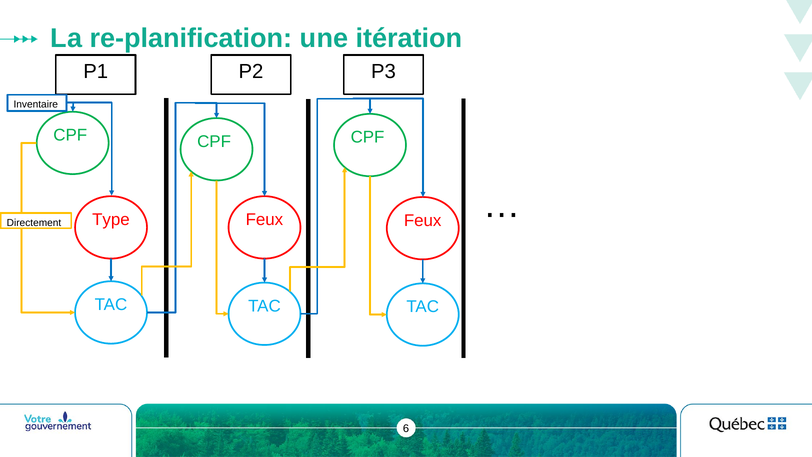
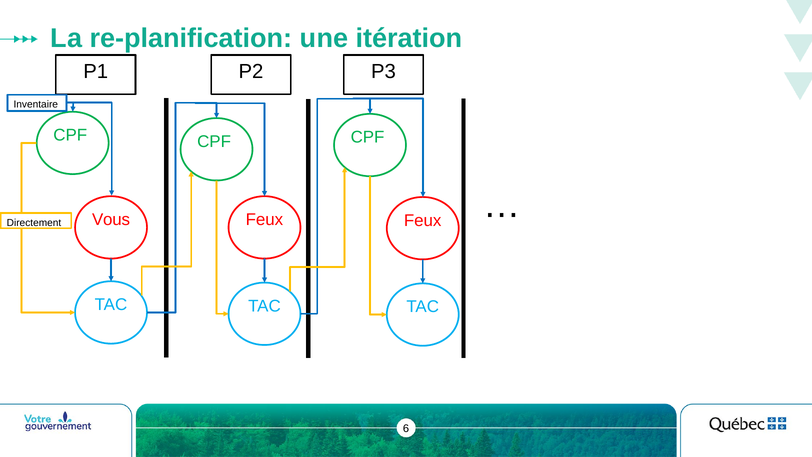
Type: Type -> Vous (111, 220)
